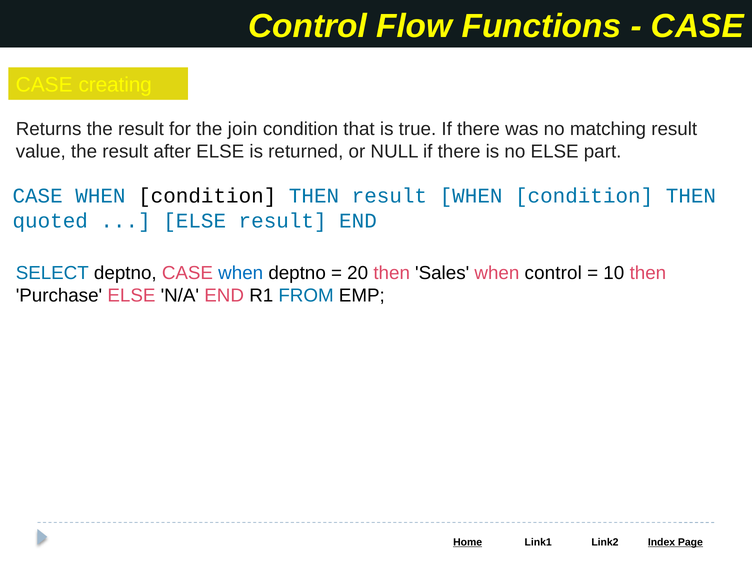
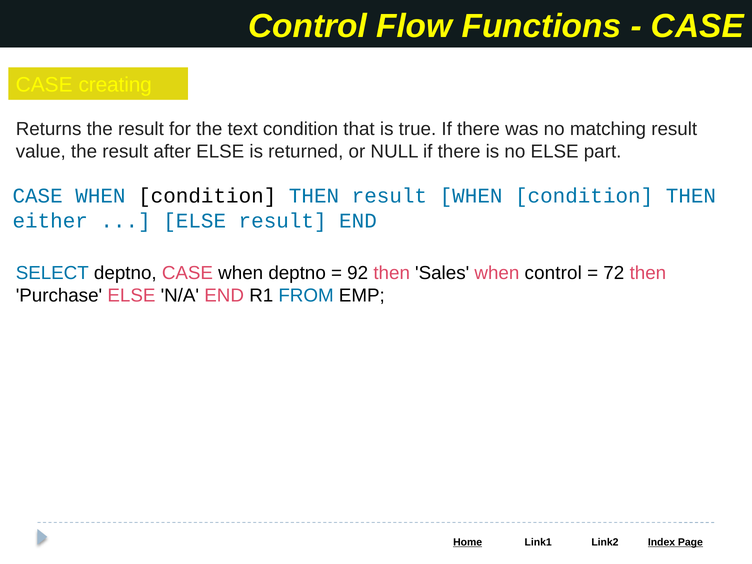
join: join -> text (243, 129)
quoted: quoted -> either (50, 221)
when colour: blue -> black (241, 273)
20: 20 -> 92 (358, 273)
10: 10 -> 72 (614, 273)
